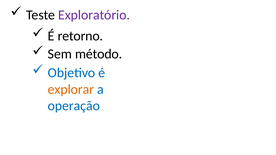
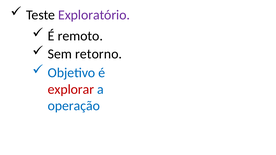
retorno: retorno -> remoto (80, 36)
método: método -> retorno (99, 54)
explorar colour: orange -> red (71, 89)
